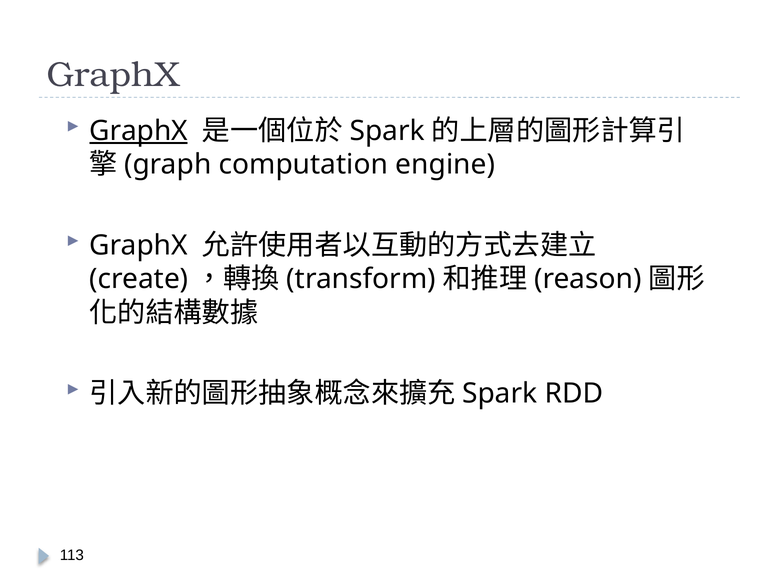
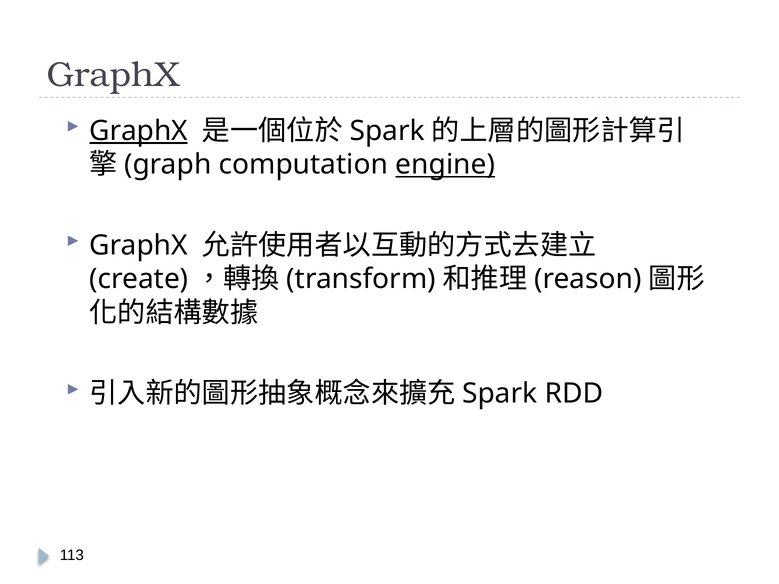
engine underline: none -> present (445, 165)
